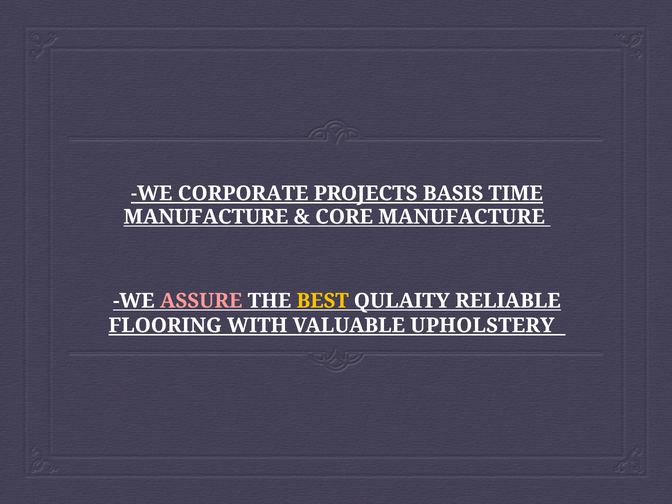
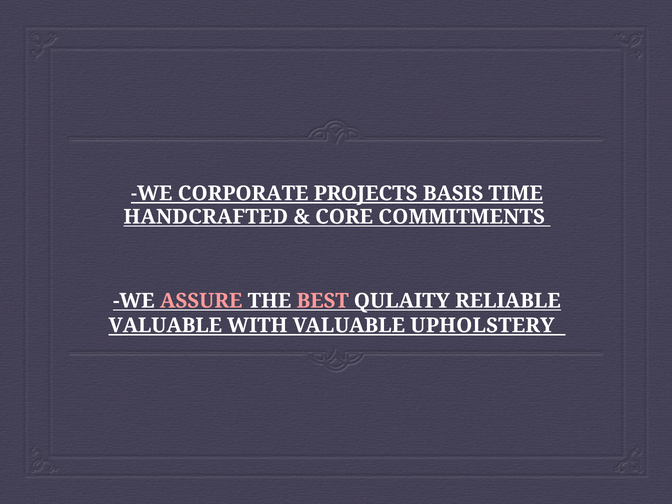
MANUFACTURE: MANUFACTURE -> HANDCRAFTED (206, 217)
CORE MANUFACTURE: MANUFACTURE -> COMMITMENTS (462, 217)
BEST colour: yellow -> pink (323, 301)
FLOORING: FLOORING -> VALUABLE (165, 325)
